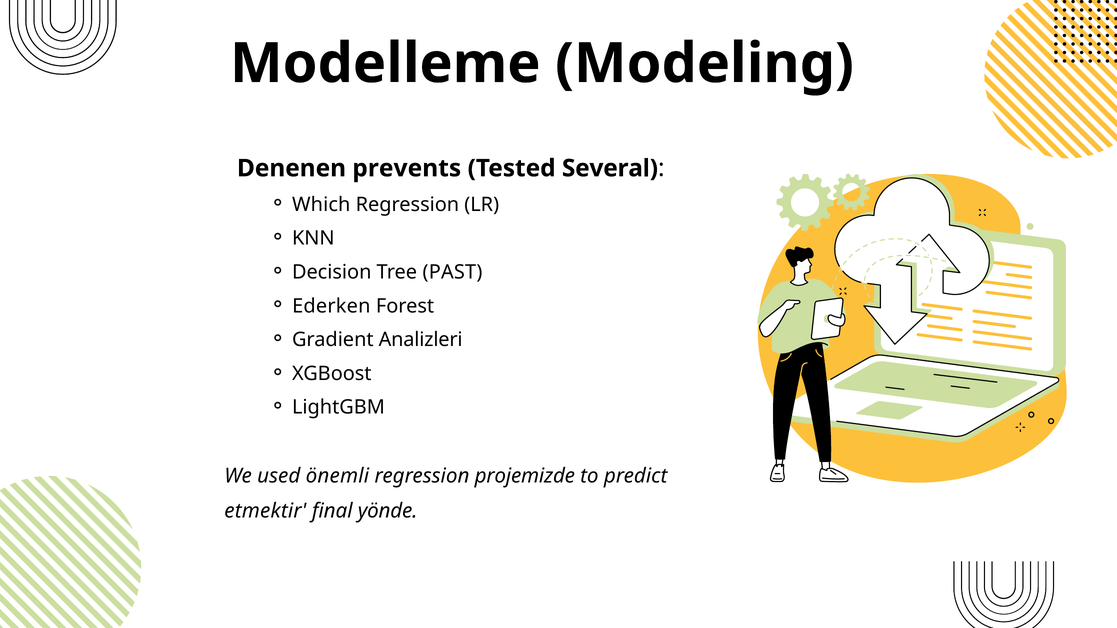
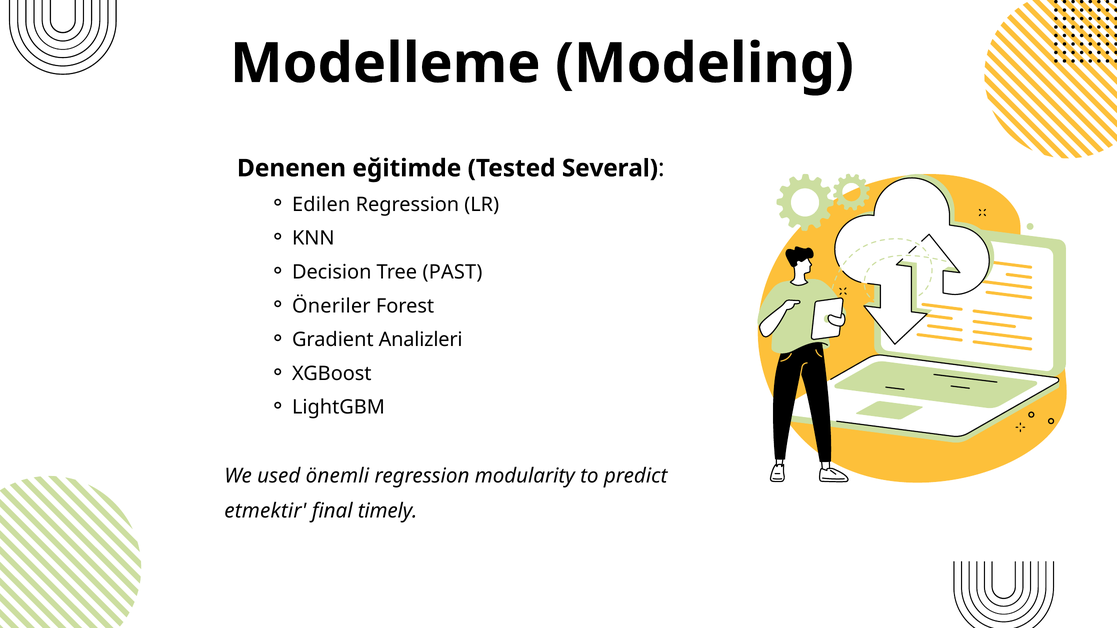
prevents: prevents -> eğitimde (407, 168)
Which: Which -> Edilen (321, 205)
Ederken: Ederken -> Öneriler (331, 306)
projemizde: projemizde -> modularity (525, 476)
yönde: yönde -> timely (388, 511)
